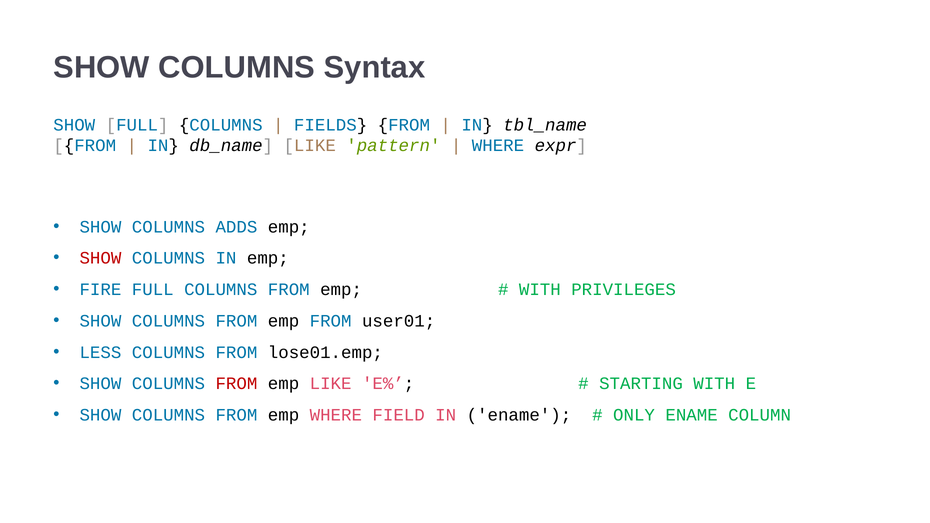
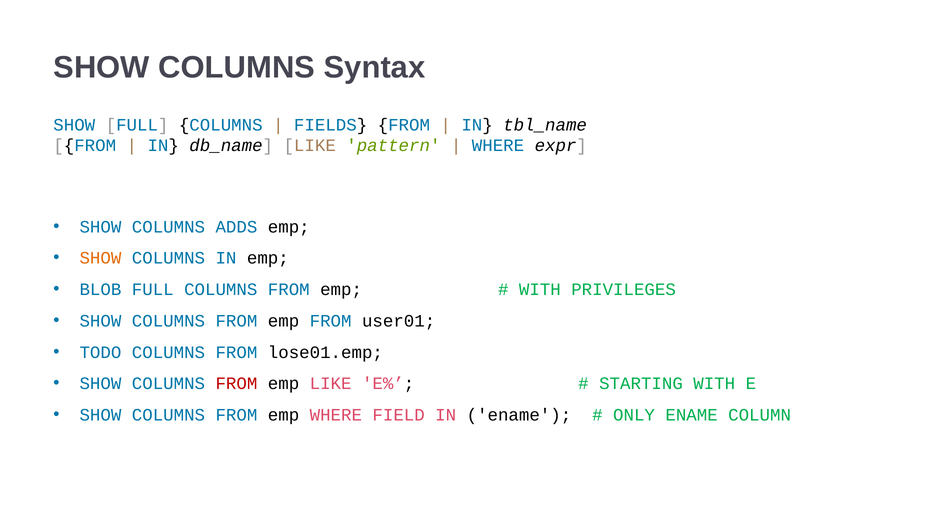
SHOW colour: red -> orange (100, 258)
FIRE: FIRE -> BLOB (100, 290)
LESS: LESS -> TODO (100, 352)
